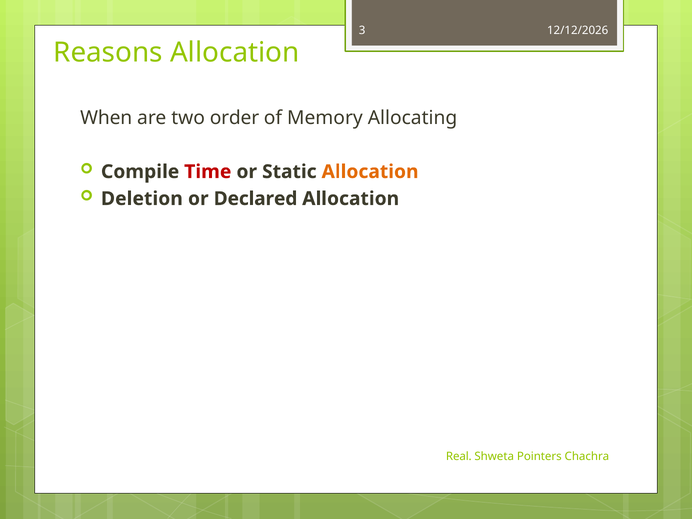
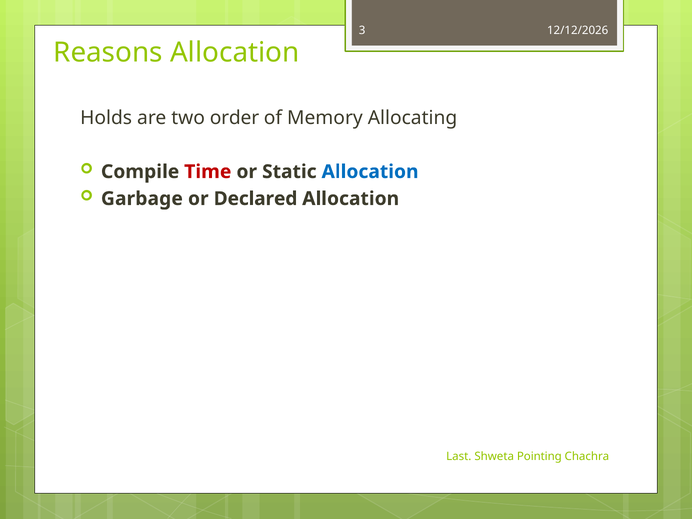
When: When -> Holds (106, 118)
Allocation colour: orange -> blue (370, 172)
Deletion: Deletion -> Garbage (142, 199)
Real: Real -> Last (459, 457)
Pointers: Pointers -> Pointing (539, 457)
